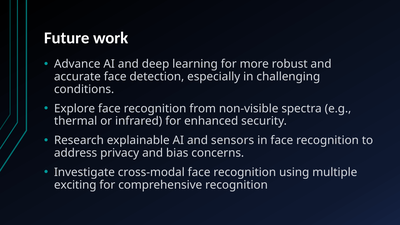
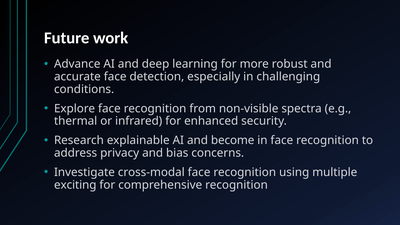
sensors: sensors -> become (233, 140)
